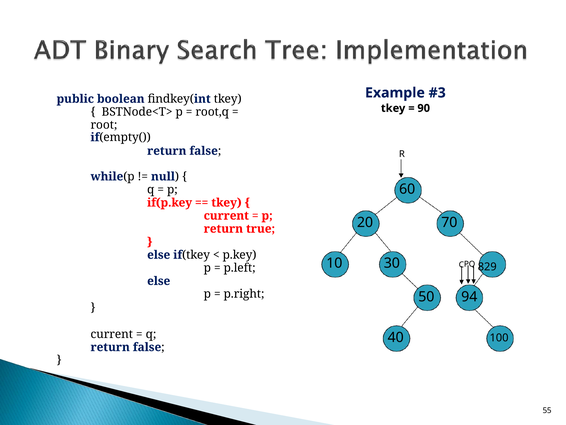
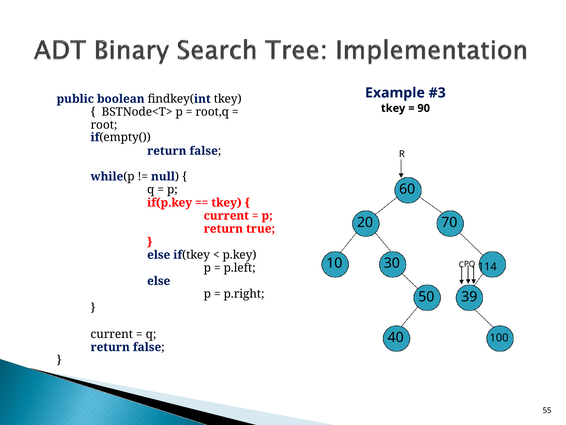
829: 829 -> 114 (487, 266)
94: 94 -> 39 (469, 296)
